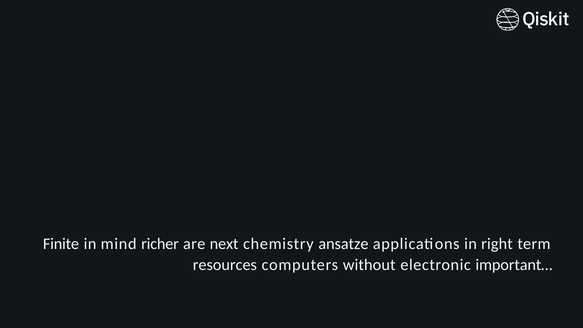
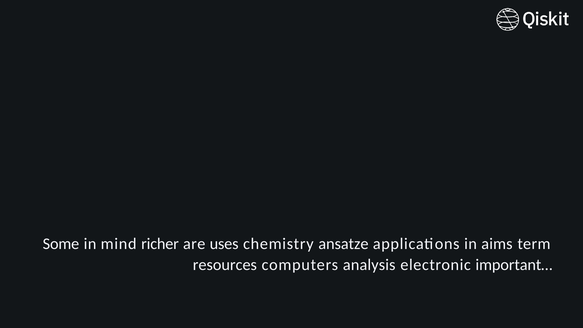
Finite: Finite -> Some (61, 244)
next: next -> uses (224, 244)
right: right -> aims (497, 244)
without: without -> analysis (369, 265)
